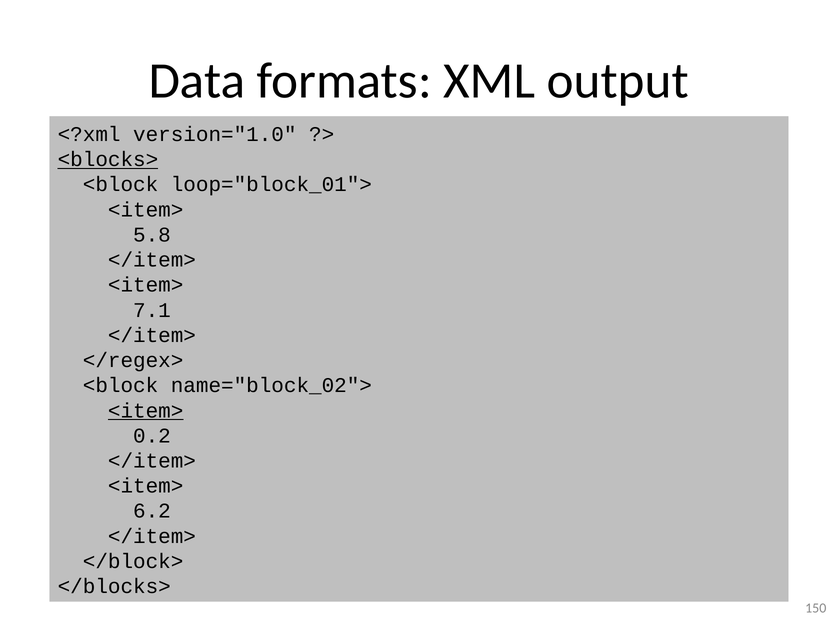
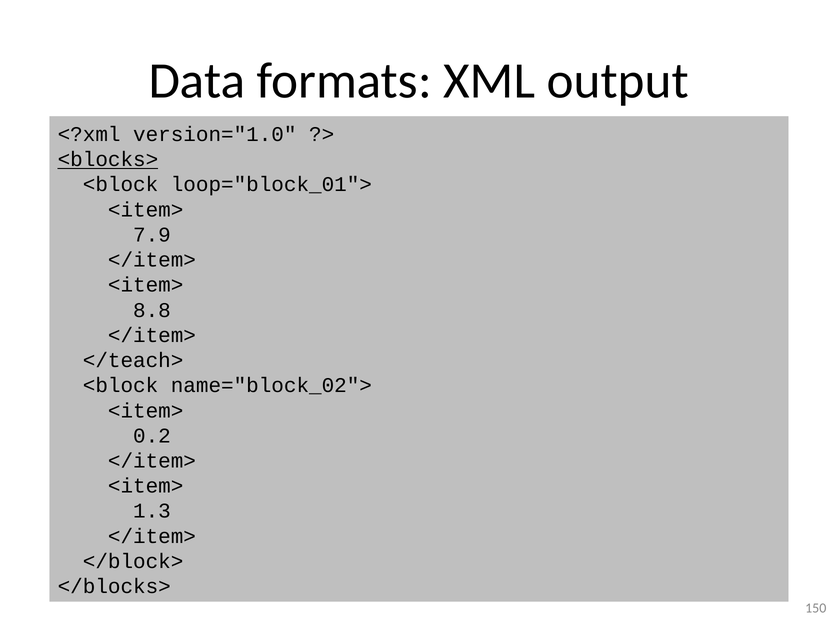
5.8: 5.8 -> 7.9 (152, 235)
7.1: 7.1 -> 8.8 (152, 310)
</regex>: </regex> -> </teach> (133, 361)
<item> underline: present -> none (146, 411)
6.2: 6.2 -> 1.3 (152, 511)
